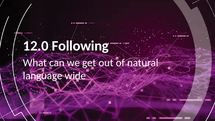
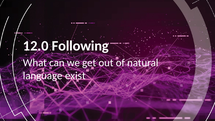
wide: wide -> exist (75, 76)
